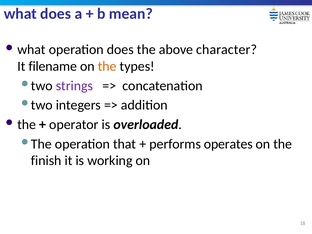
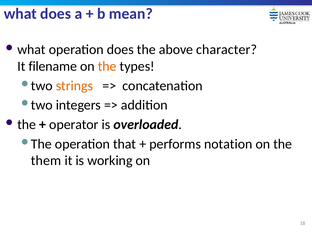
strings colour: purple -> orange (74, 86)
operates: operates -> notation (228, 144)
finish: finish -> them (46, 161)
